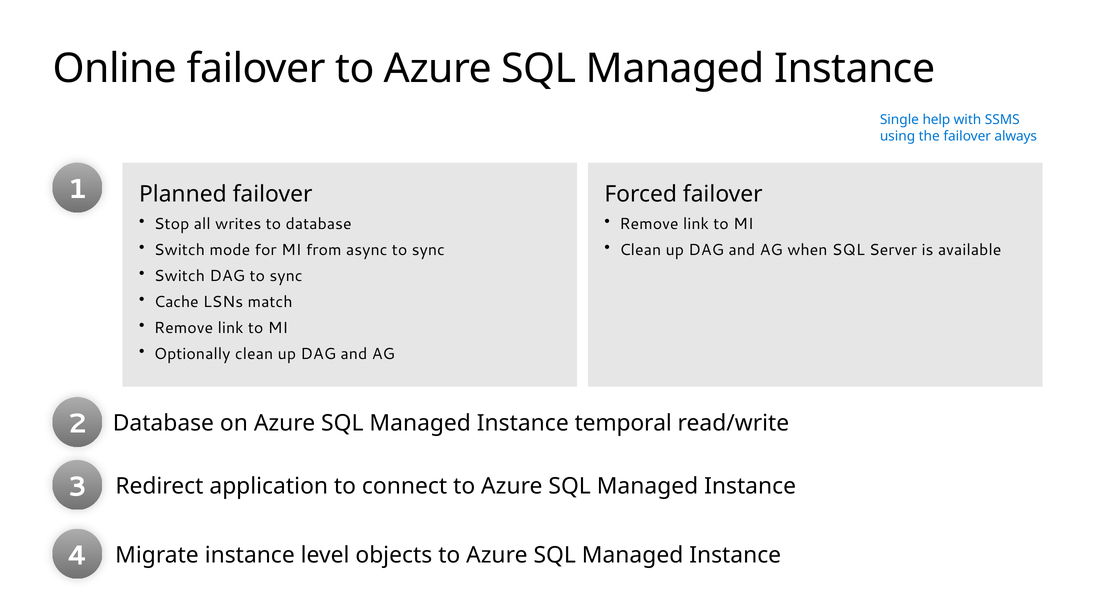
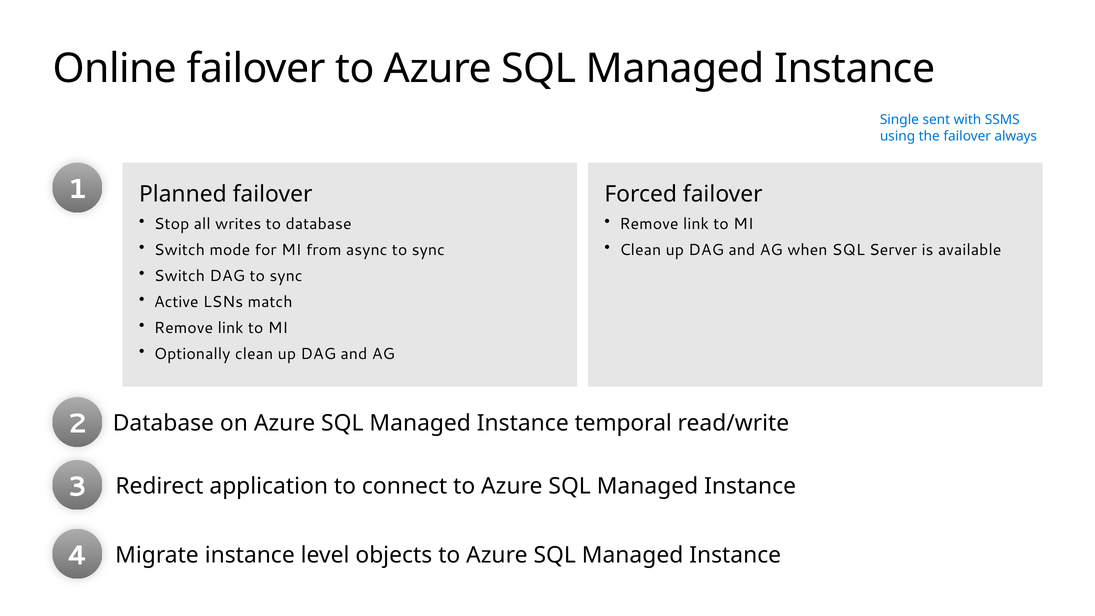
help: help -> sent (936, 120)
Cache: Cache -> Active (176, 302)
